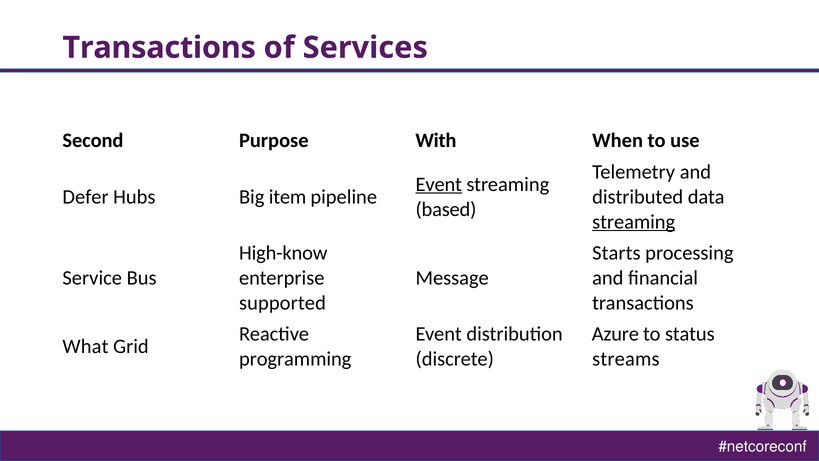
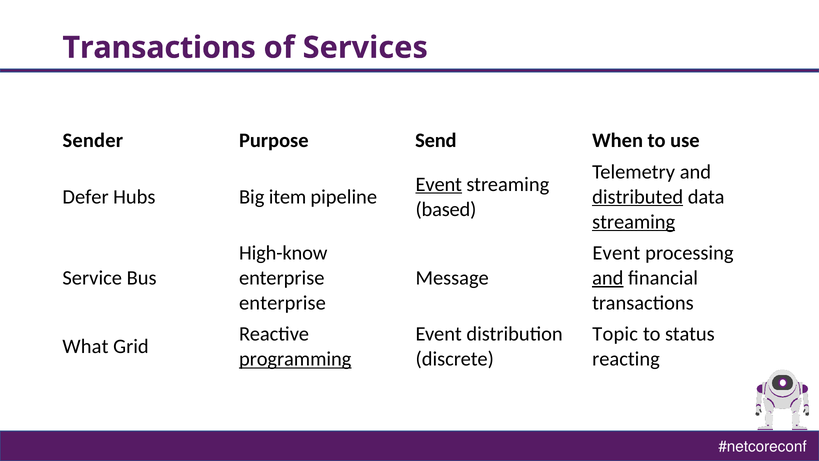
Second: Second -> Sender (93, 141)
With: With -> Send (436, 141)
distributed underline: none -> present (638, 197)
Starts: Starts -> Event (616, 253)
and underline: none -> present (608, 278)
supported: supported -> enterprise (282, 303)
Azure: Azure -> Topic (615, 334)
programming underline: none -> present (295, 359)
streams: streams -> reacting (626, 359)
